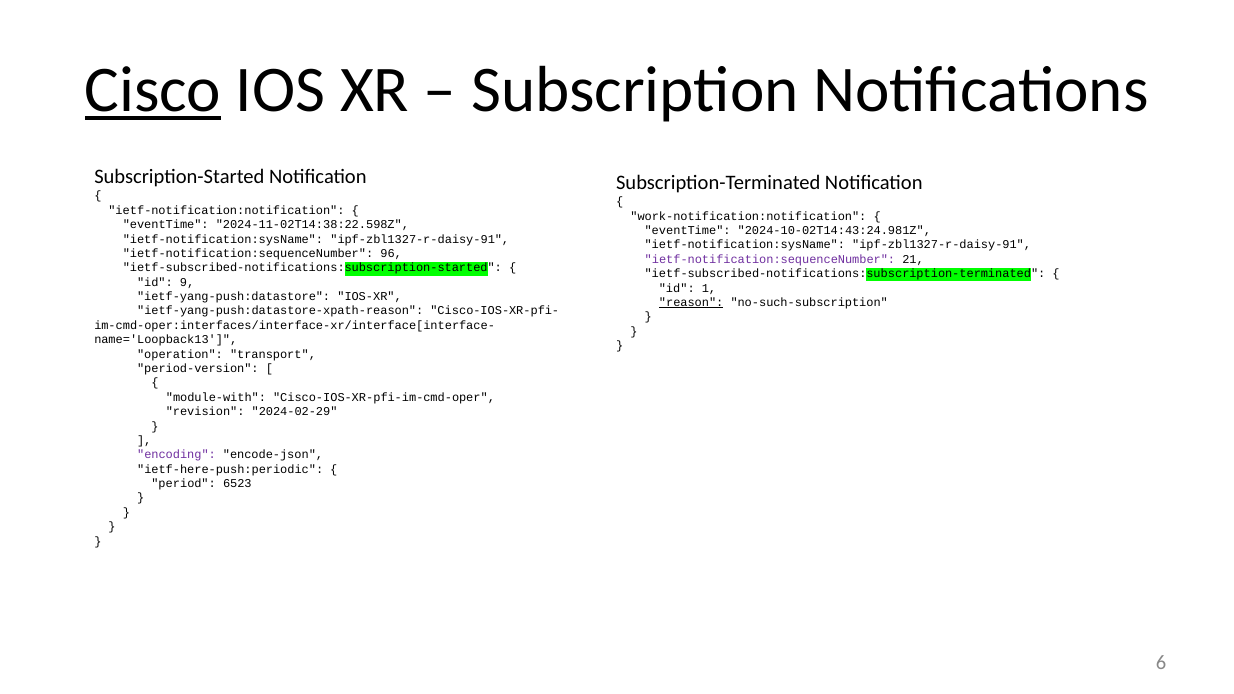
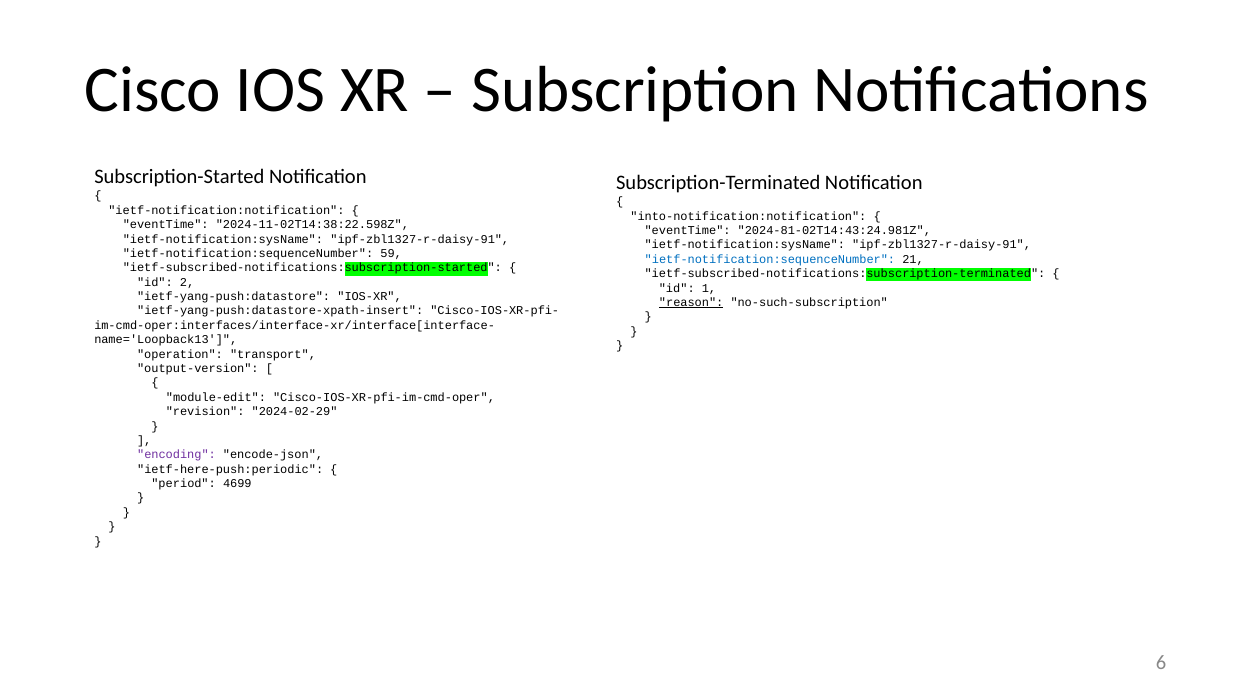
Cisco underline: present -> none (153, 90)
work-notification:notification: work-notification:notification -> into-notification:notification (748, 216)
2024-10-02T14:43:24.981Z: 2024-10-02T14:43:24.981Z -> 2024-81-02T14:43:24.981Z (834, 231)
96: 96 -> 59 (391, 254)
ietf-notification:sequenceNumber colour: purple -> blue (770, 259)
9: 9 -> 2 (187, 282)
ietf-yang-push:datastore-xpath-reason: ietf-yang-push:datastore-xpath-reason -> ietf-yang-push:datastore-xpath-insert (280, 311)
period-version: period-version -> output-version (198, 369)
module-with: module-with -> module-edit (216, 397)
6523: 6523 -> 4699 (237, 484)
